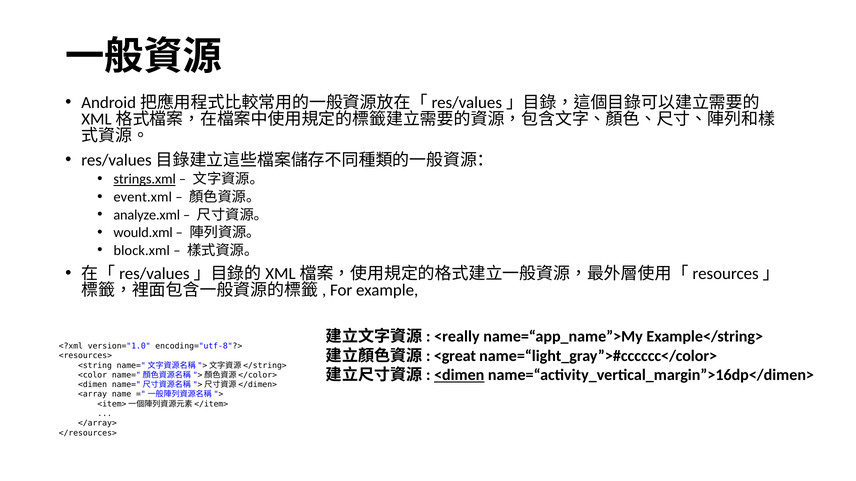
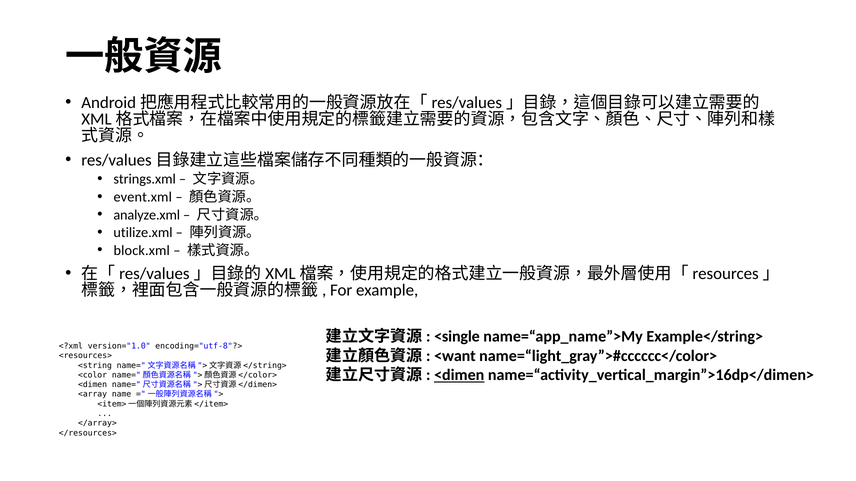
strings.xml underline: present -> none (145, 179)
would.xml: would.xml -> utilize.xml (143, 233)
<really: <really -> <single (457, 337)
<great: <great -> <want (455, 356)
